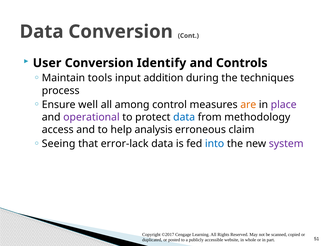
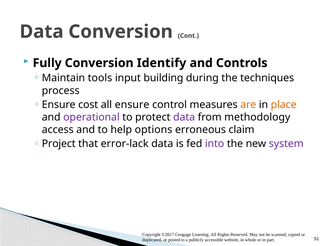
User: User -> Fully (47, 63)
addition: addition -> building (163, 78)
well: well -> cost (88, 104)
all among: among -> ensure (132, 104)
place colour: purple -> orange (284, 104)
data colour: blue -> purple (184, 117)
analysis: analysis -> options (153, 129)
Seeing: Seeing -> Project (59, 143)
into colour: blue -> purple (215, 143)
